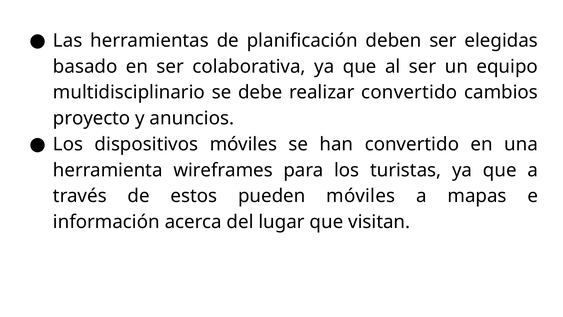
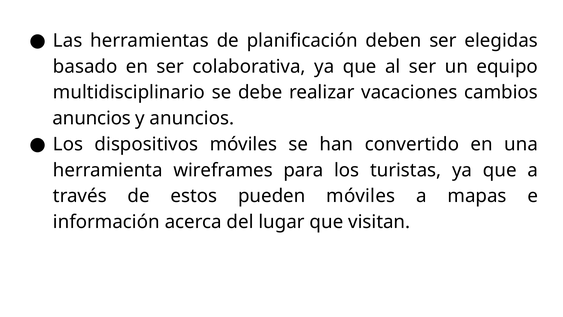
realizar convertido: convertido -> vacaciones (409, 92)
proyecto: proyecto -> anuncios (92, 118)
